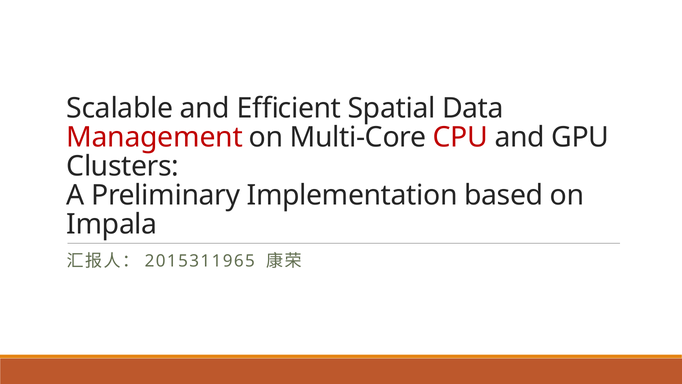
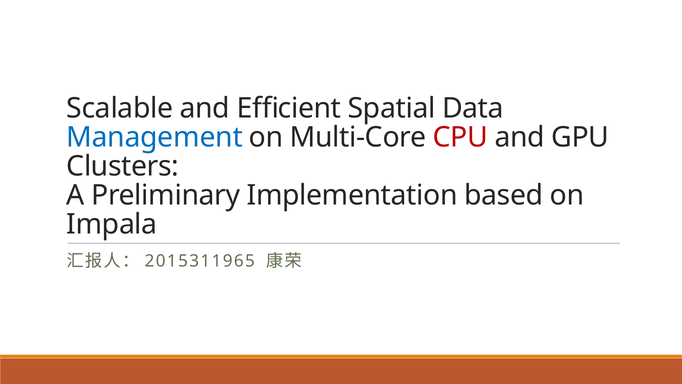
Management colour: red -> blue (154, 137)
